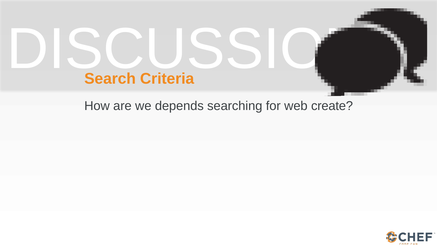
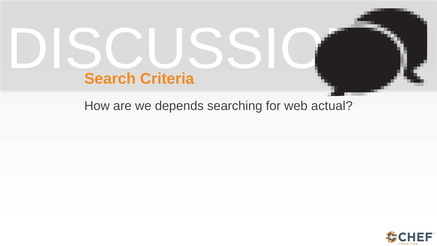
create: create -> actual (332, 106)
